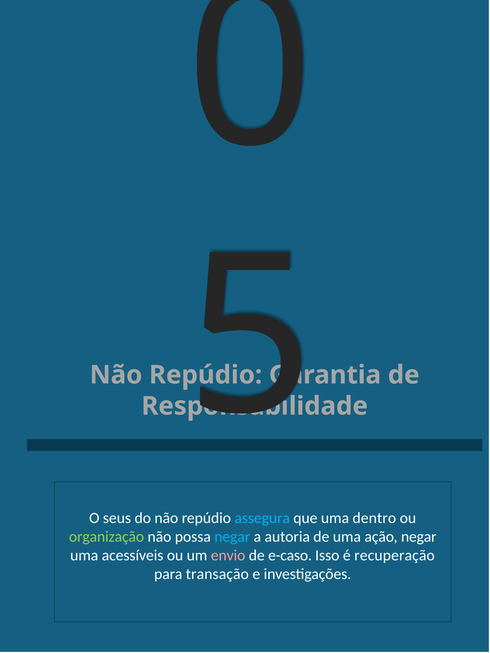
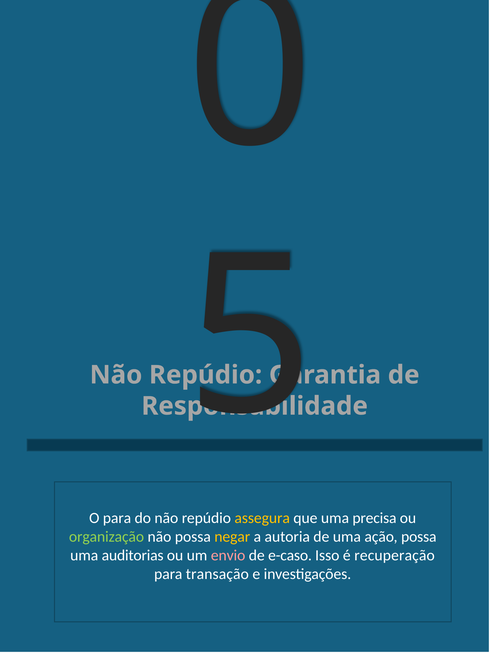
O seus: seus -> para (117, 518)
assegura colour: light blue -> yellow (262, 518)
dentro: dentro -> precisa (374, 518)
negar colour: light blue -> yellow (232, 537)
ação negar: negar -> possa (419, 537)
acessíveis: acessíveis -> auditorias (133, 556)
